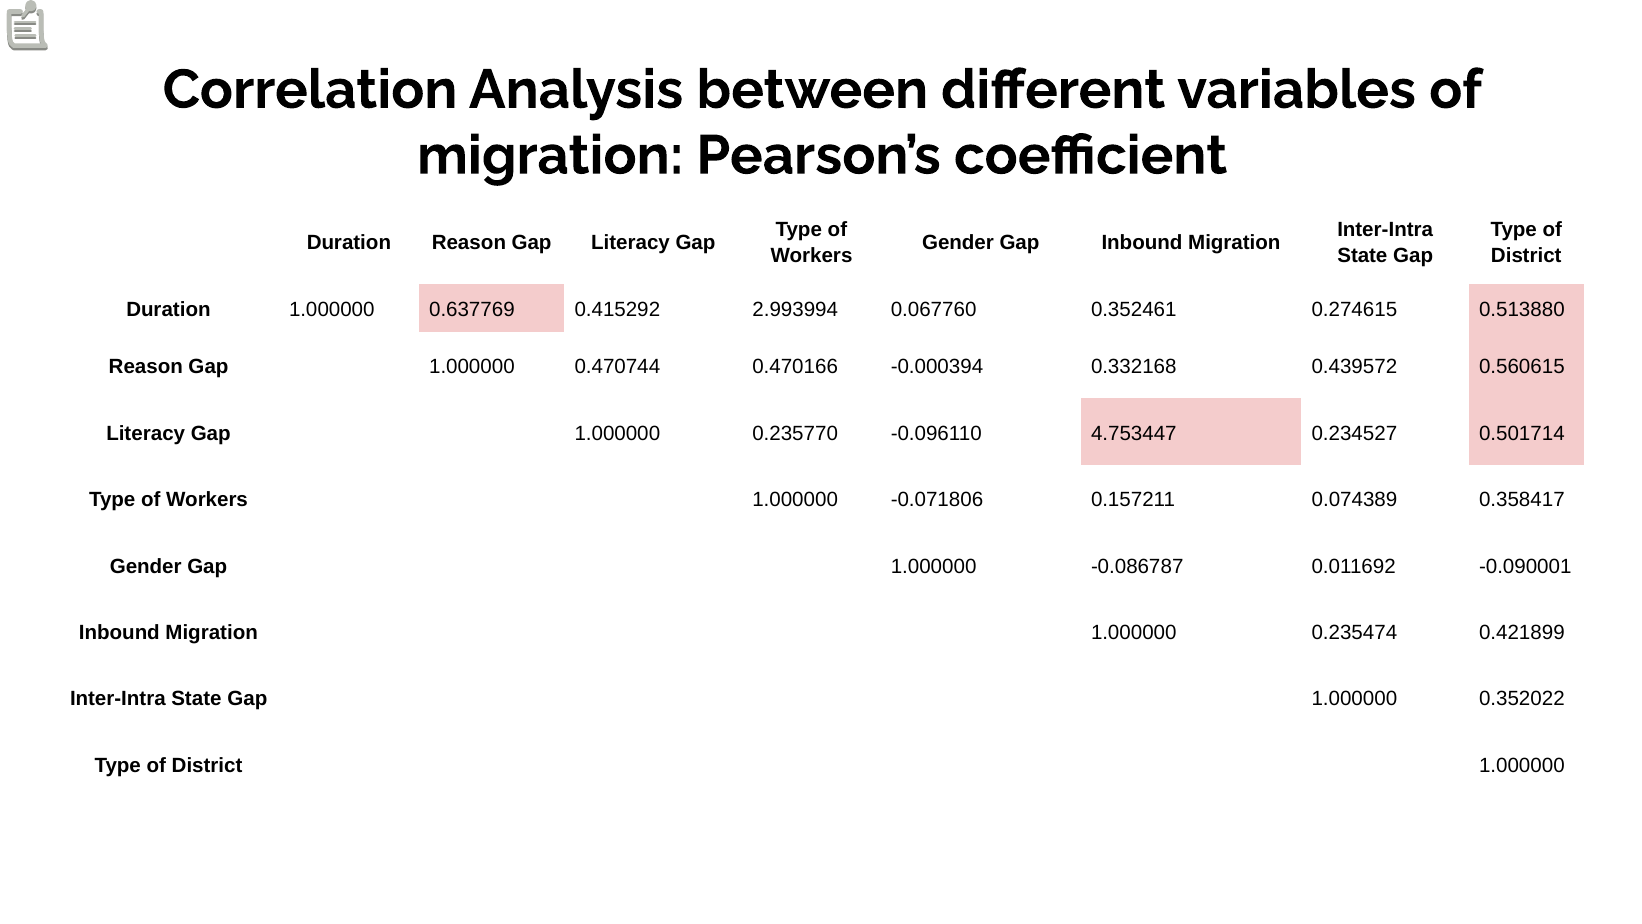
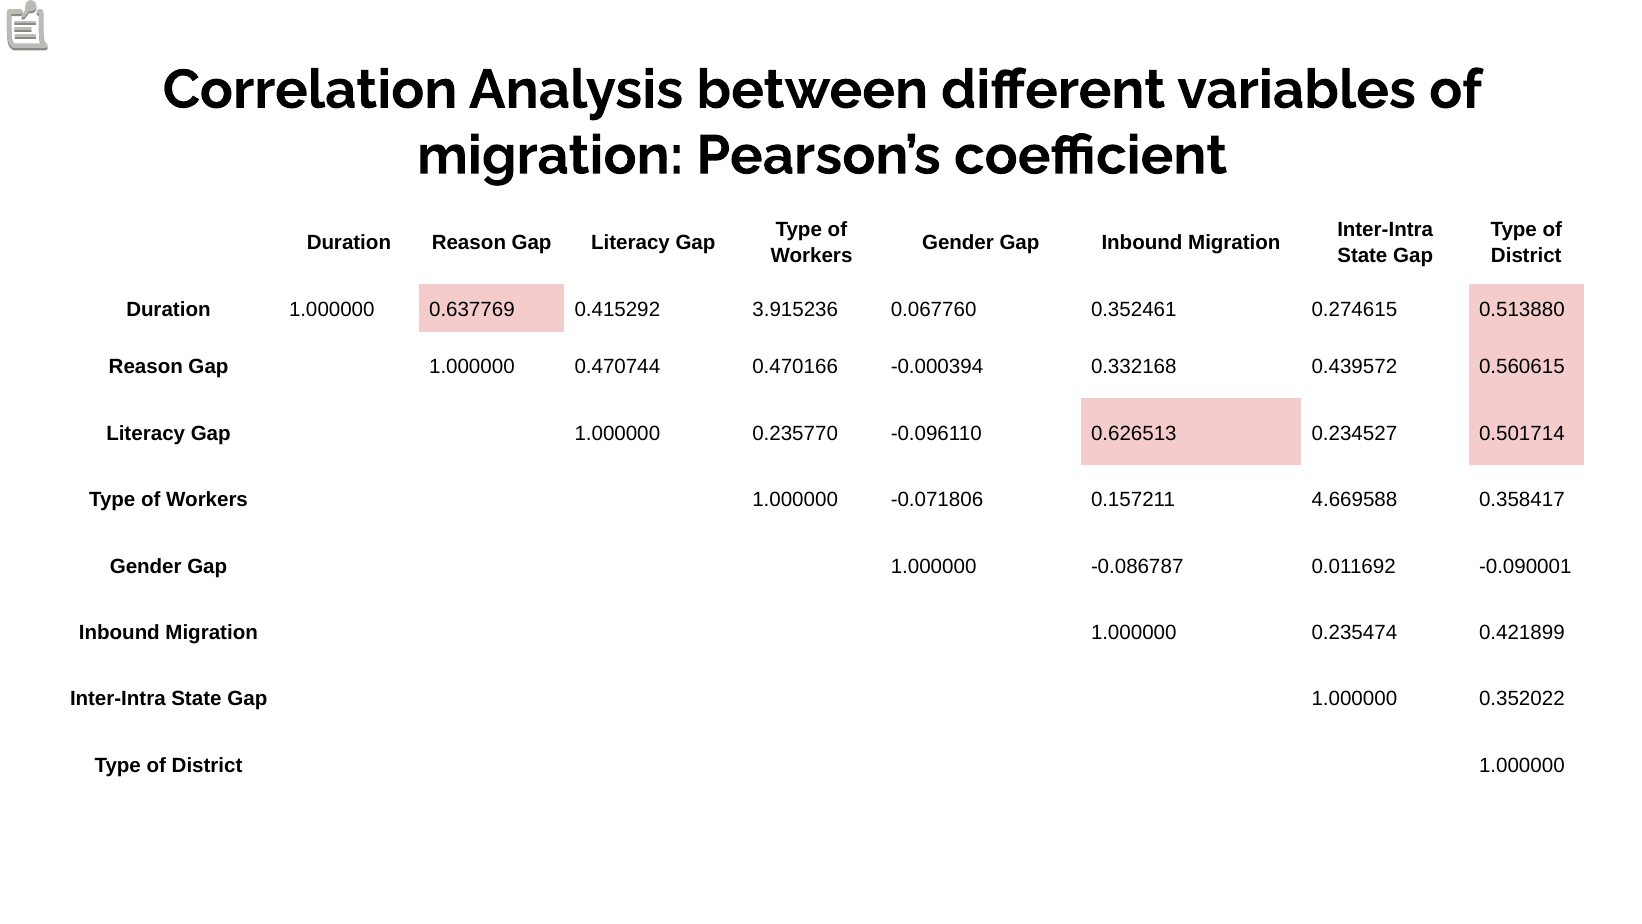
2.993994: 2.993994 -> 3.915236 (795, 310)
4.753447: 4.753447 -> 0.626513 (1134, 433)
0.074389: 0.074389 -> 4.669588 (1354, 500)
